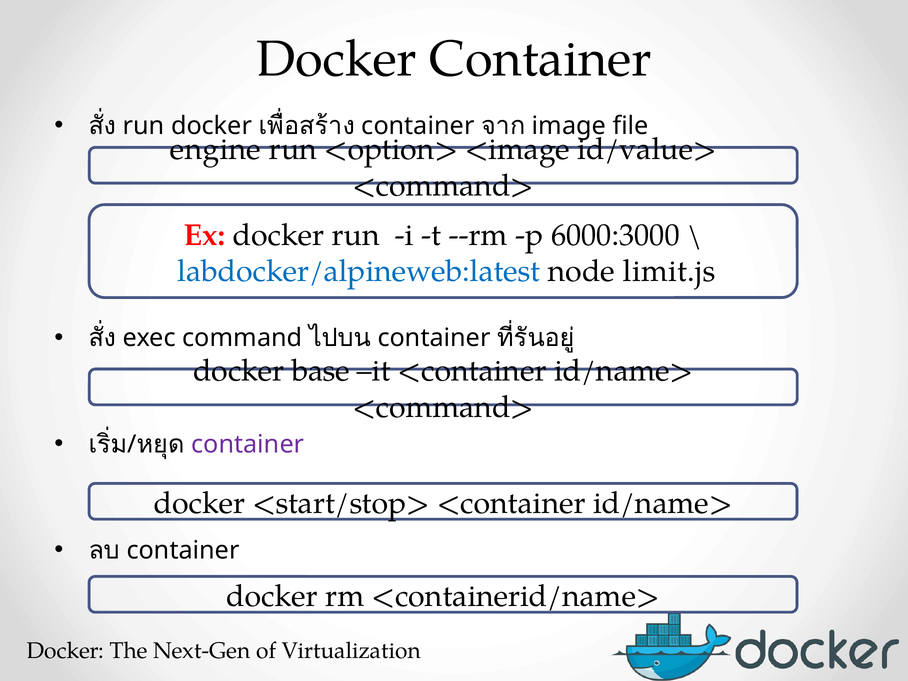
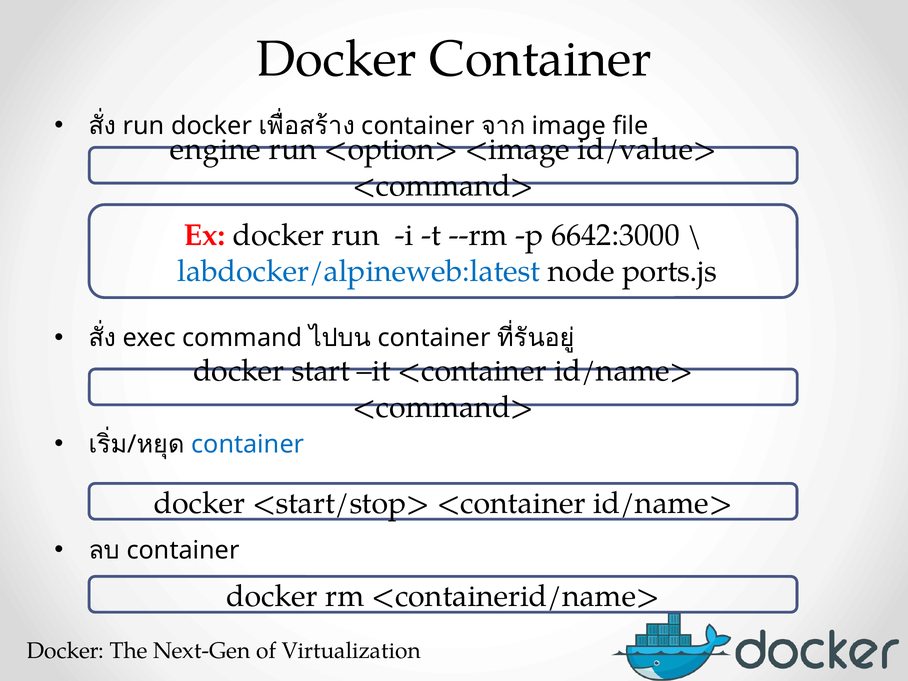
6000:3000: 6000:3000 -> 6642:3000 (615, 235)
limit.js: limit.js -> ports.js (669, 271)
base: base -> start (321, 371)
container colour: purple -> blue (248, 444)
